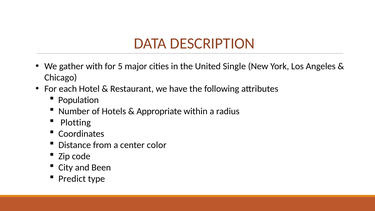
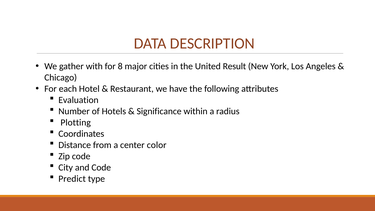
5: 5 -> 8 (120, 66)
Single: Single -> Result (234, 66)
Population: Population -> Evaluation (78, 100)
Appropriate: Appropriate -> Significance (159, 111)
and Been: Been -> Code (101, 168)
